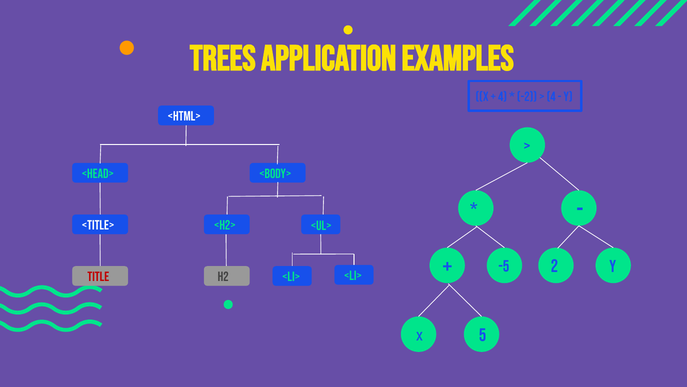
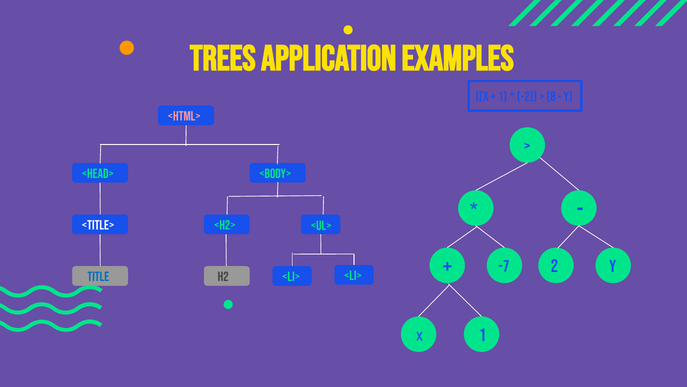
4: 4 -> 1 (503, 97)
4: 4 -> 8 (551, 97)
<html> colour: white -> pink (184, 116)
-5: -5 -> -7 (504, 266)
title colour: red -> blue (98, 276)
x 5: 5 -> 1 (483, 335)
